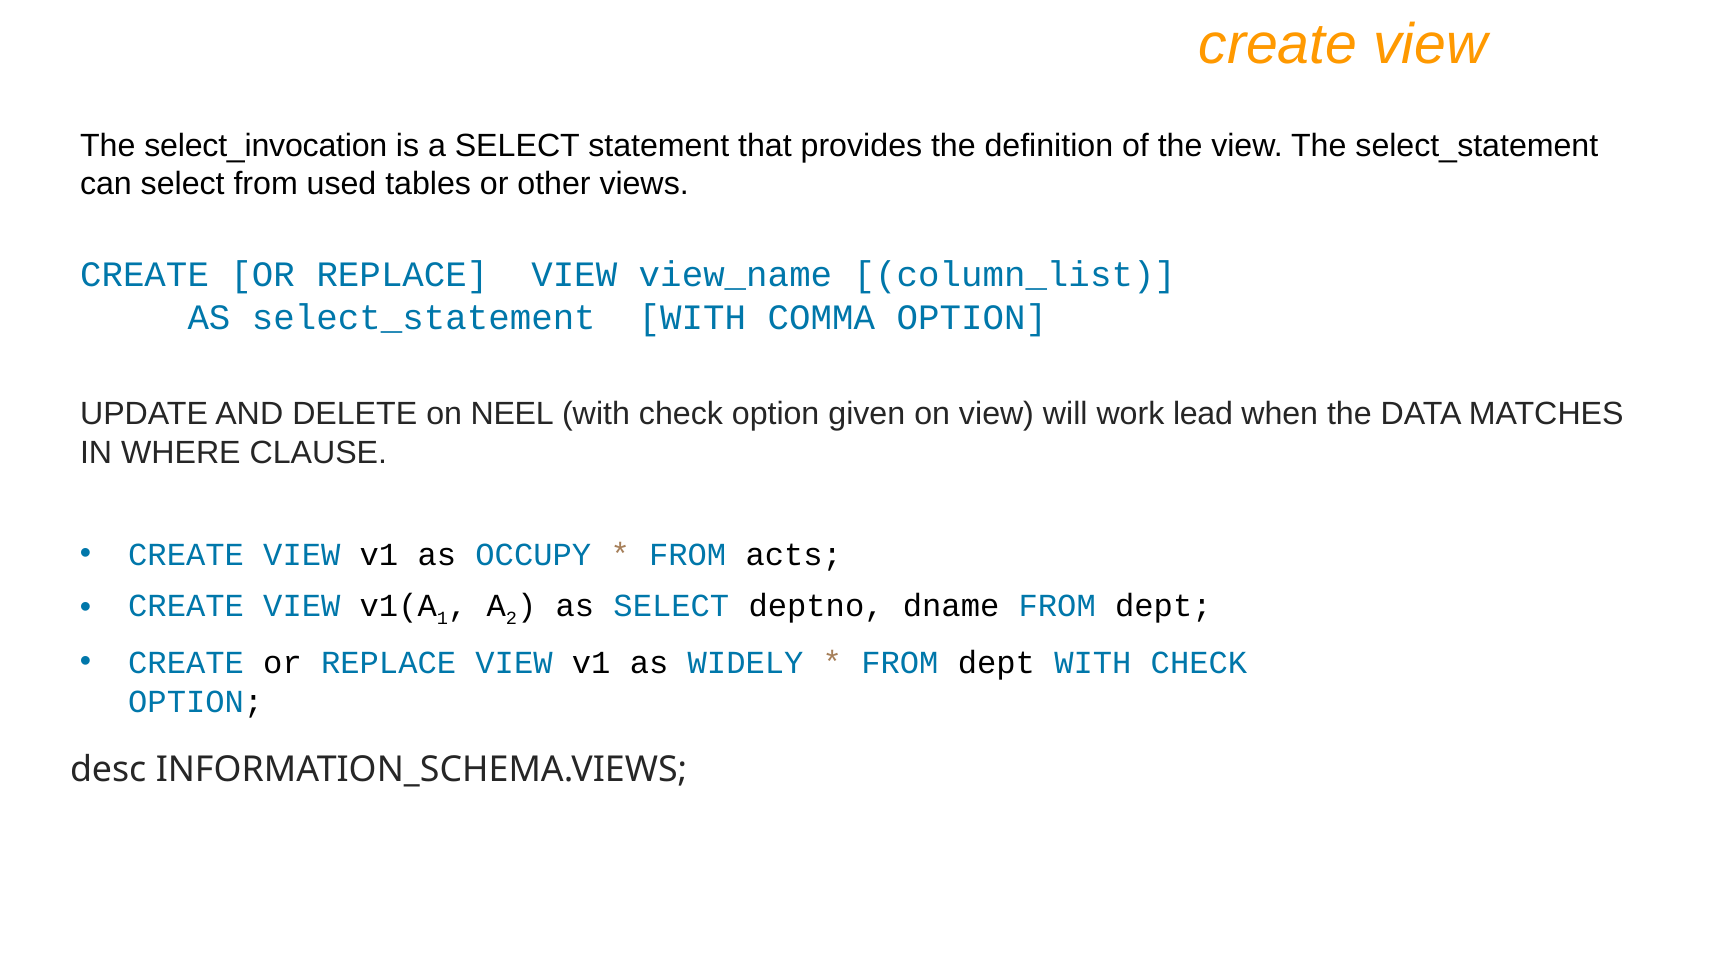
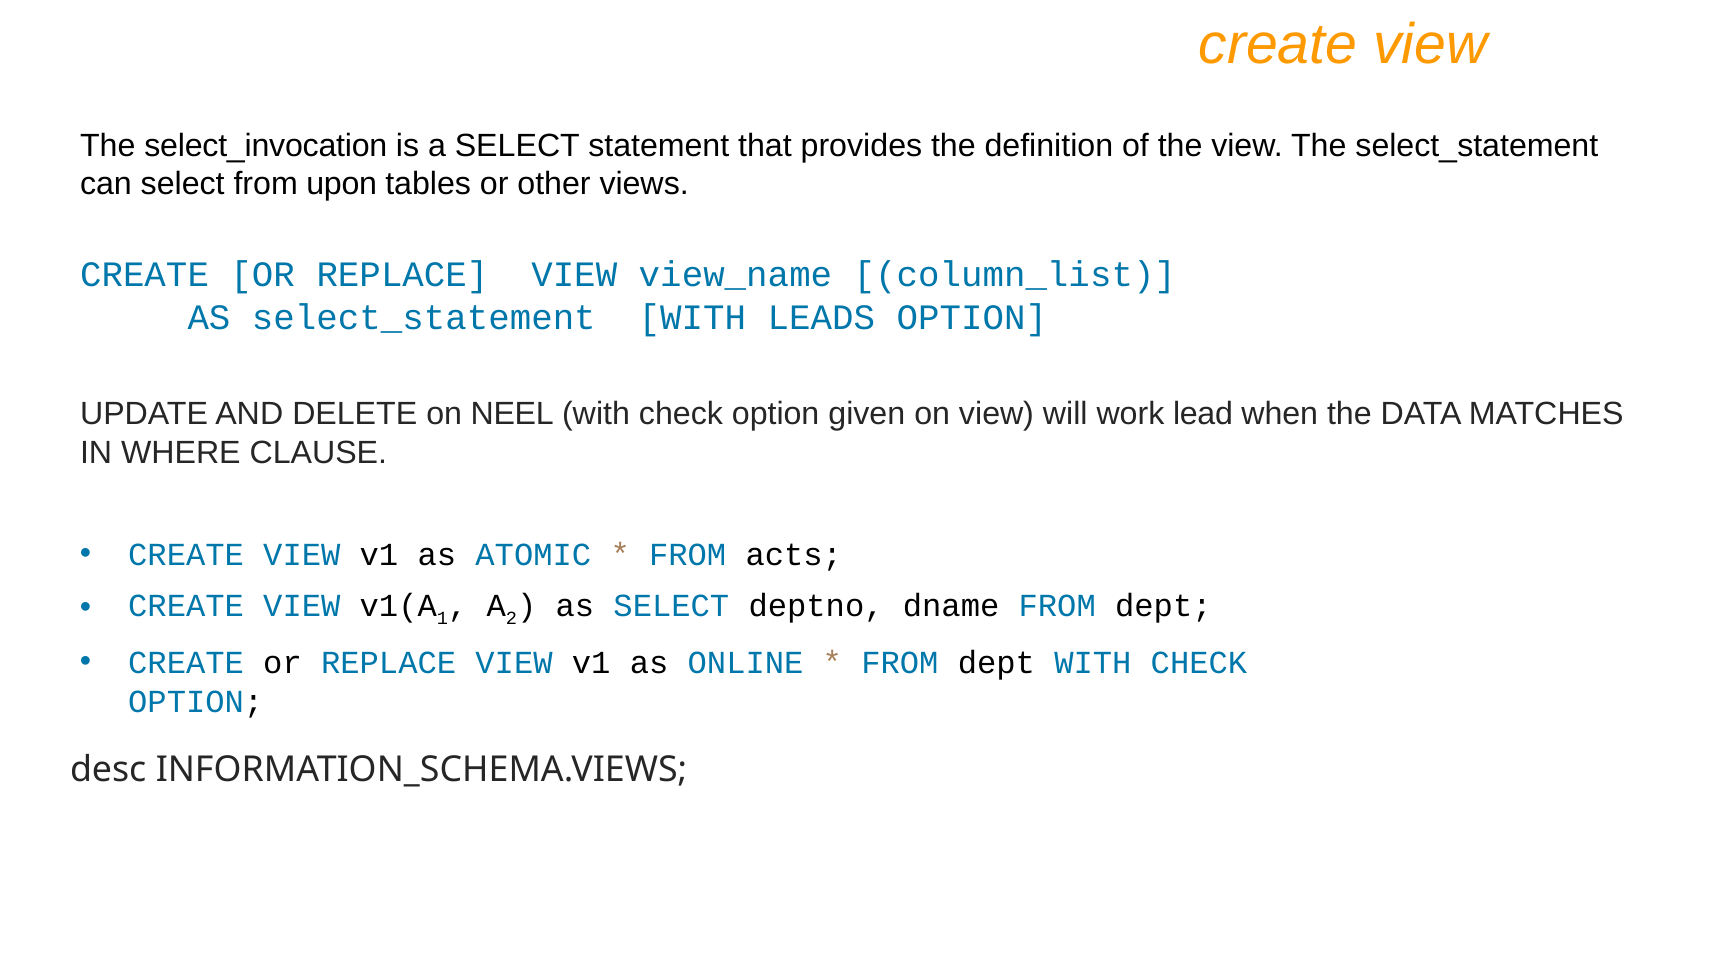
used: used -> upon (342, 184)
COMMA: COMMA -> LEADS (821, 318)
OCCUPY: OCCUPY -> ATOMIC (533, 555)
WIDELY: WIDELY -> ONLINE (746, 663)
